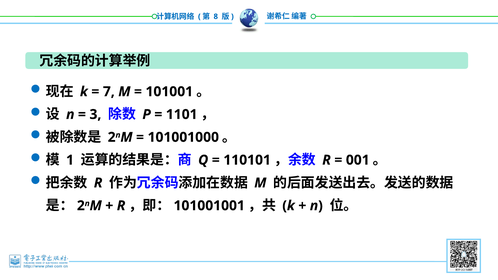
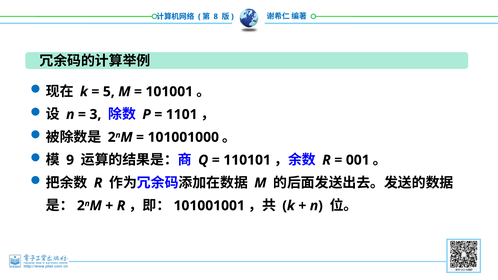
7: 7 -> 5 (109, 92)
1: 1 -> 9 (70, 160)
